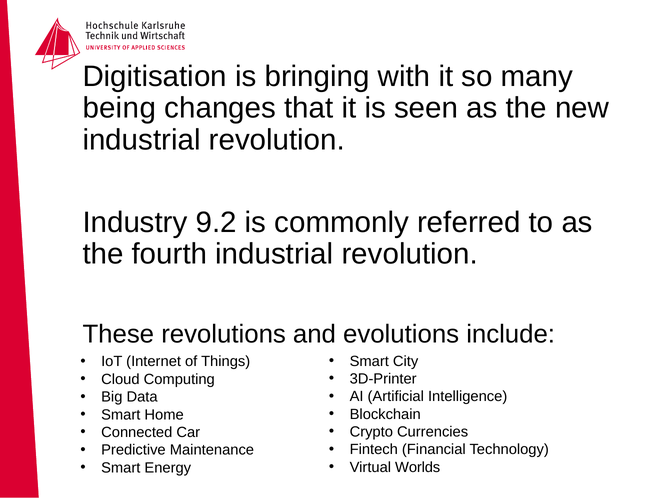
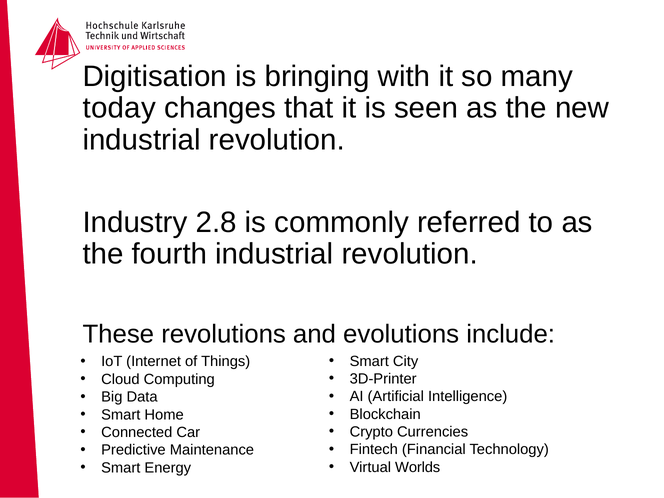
being: being -> today (119, 108)
9.2: 9.2 -> 2.8 (216, 222)
